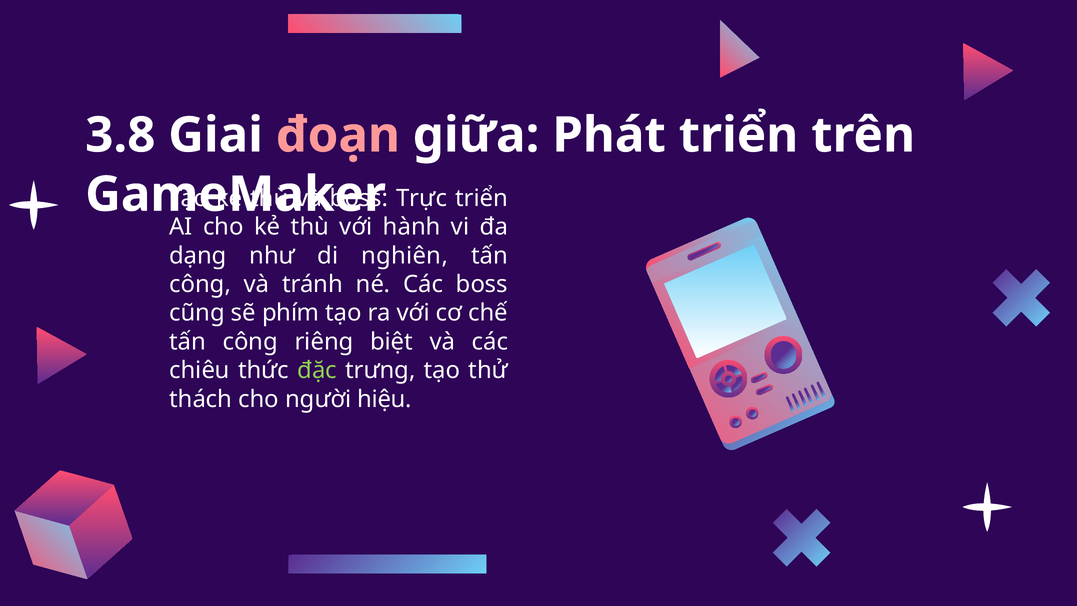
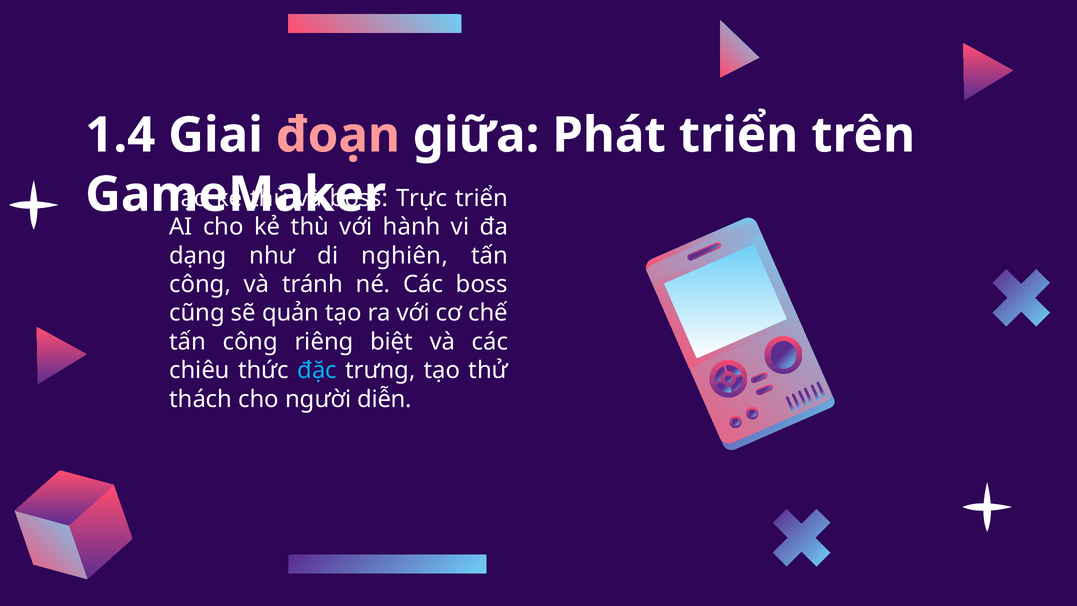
3.8: 3.8 -> 1.4 (120, 135)
phím: phím -> quản (291, 313)
đặc colour: light green -> light blue (317, 370)
hiệu: hiệu -> diễn (384, 399)
